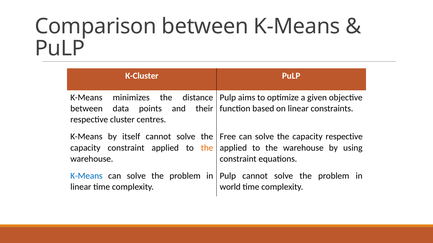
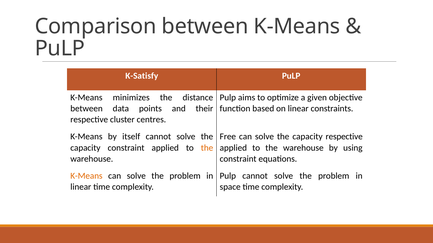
K-Cluster: K-Cluster -> K-Satisfy (142, 76)
K-Means colour: blue -> orange (86, 176)
world: world -> space (230, 187)
